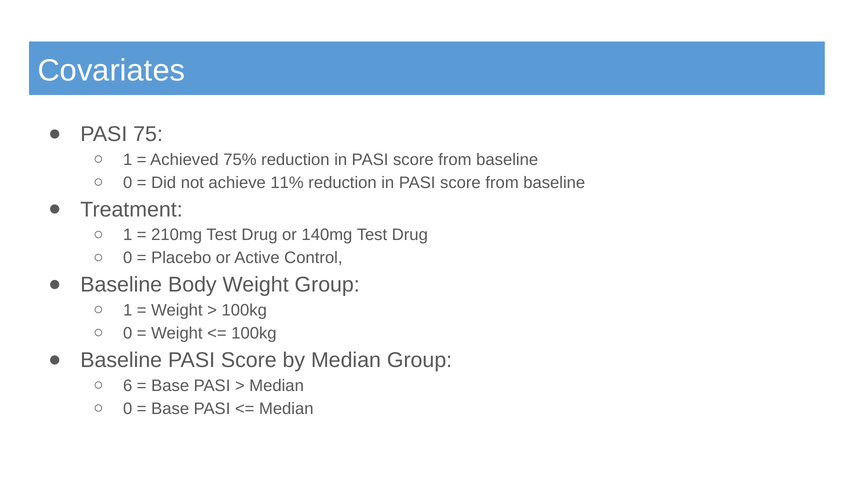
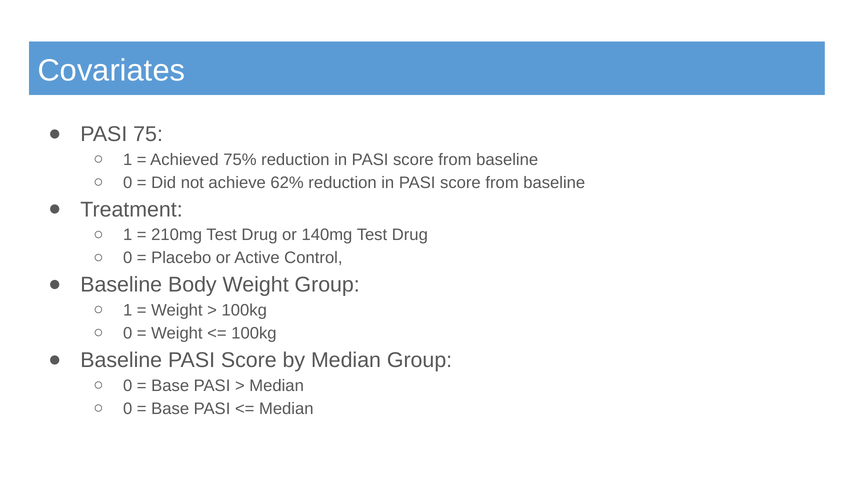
11%: 11% -> 62% (287, 183)
6: 6 -> 0 (128, 386)
